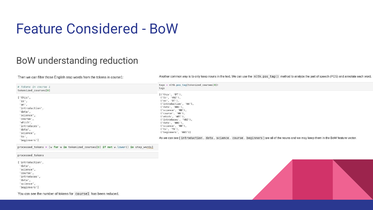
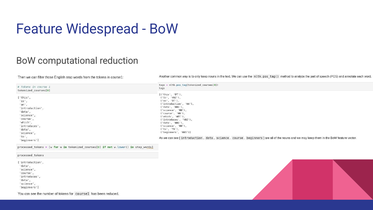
Considered: Considered -> Widespread (102, 29)
understanding: understanding -> computational (68, 61)
